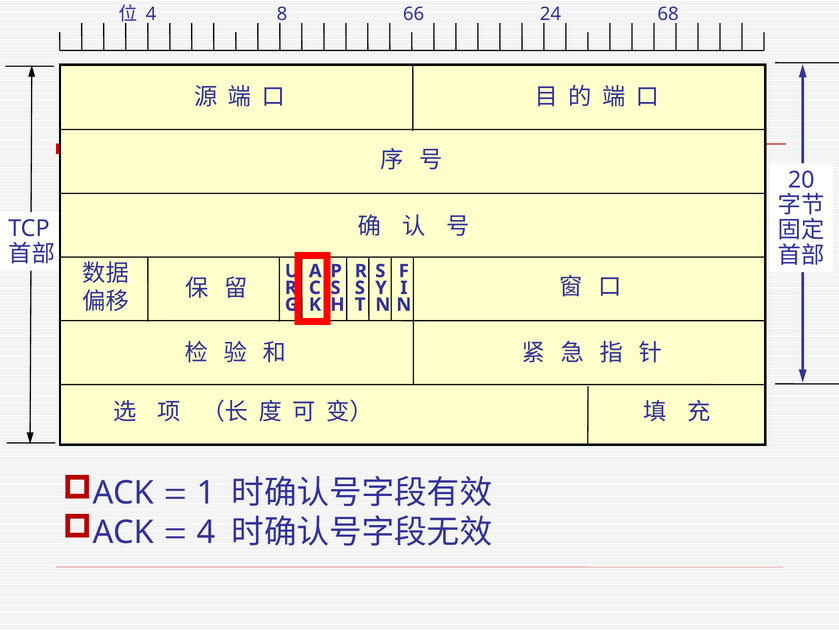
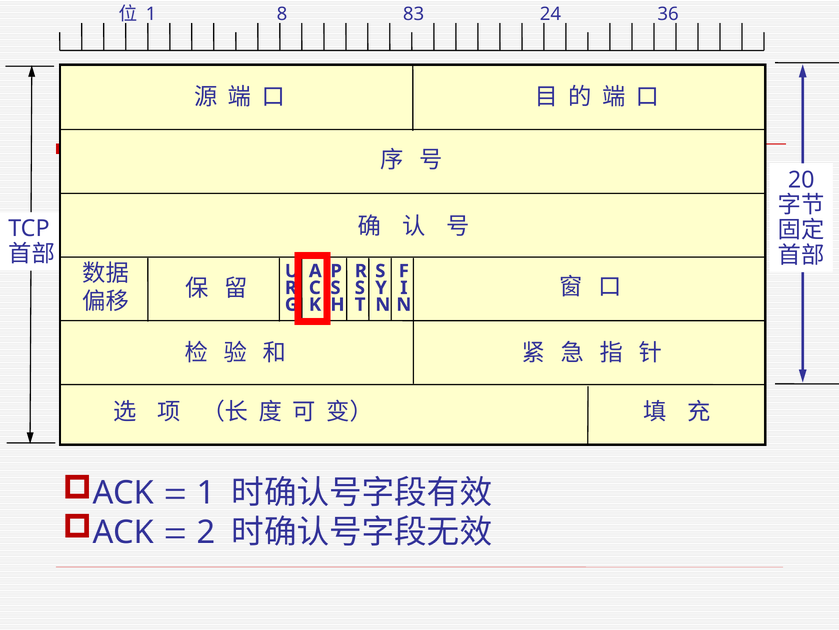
4: 4 -> 1 (151, 14)
66: 66 -> 83 (414, 14)
68: 68 -> 36 (668, 14)
4: 4 -> 2 (206, 532)
